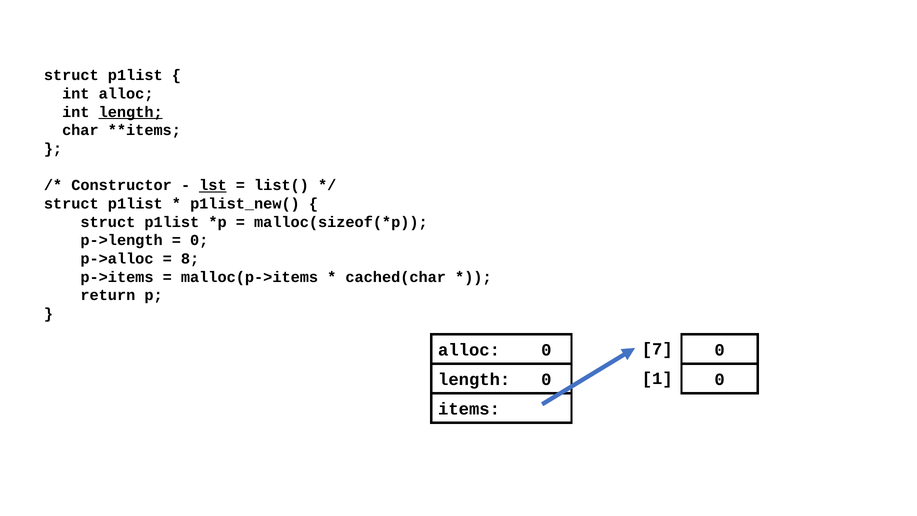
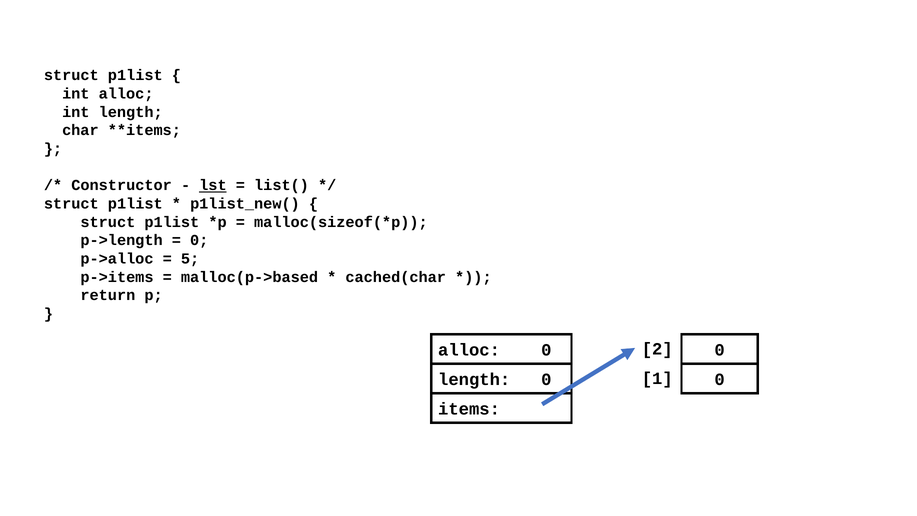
length underline: present -> none (131, 112)
8: 8 -> 5 (190, 259)
malloc(p->items: malloc(p->items -> malloc(p->based (250, 277)
7: 7 -> 2 (657, 349)
